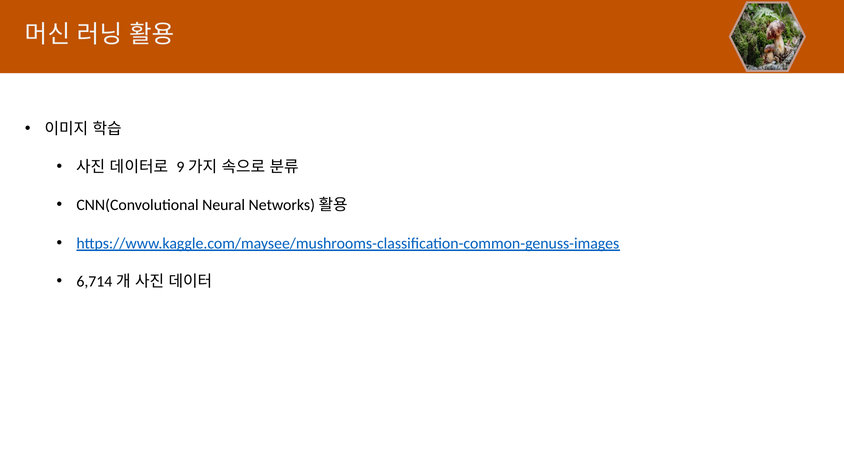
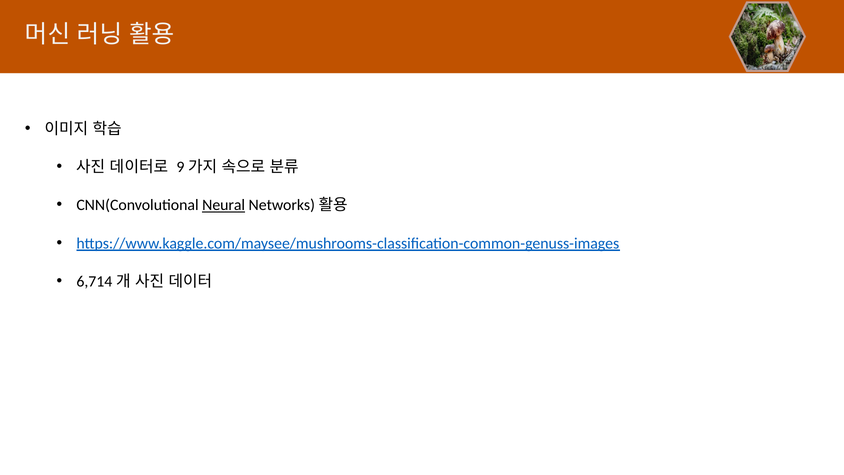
Neural underline: none -> present (224, 205)
